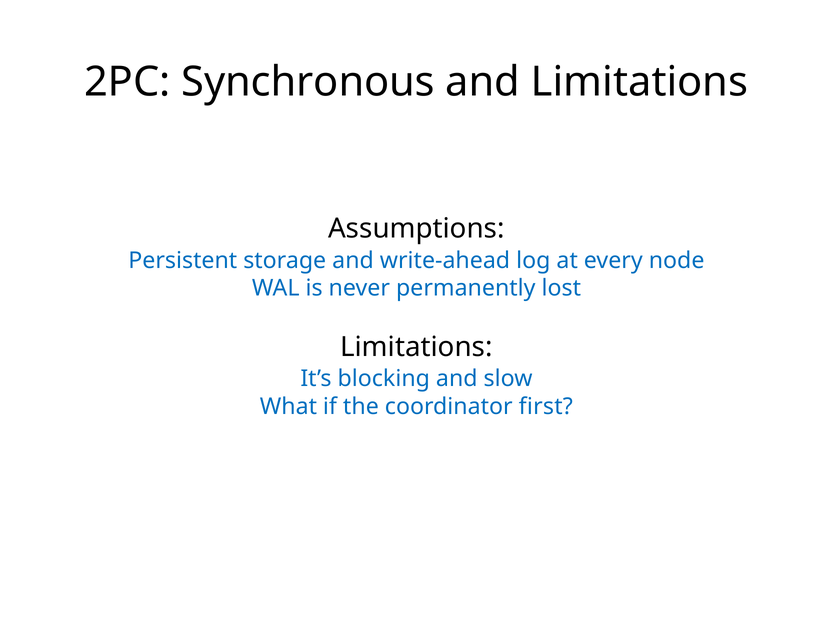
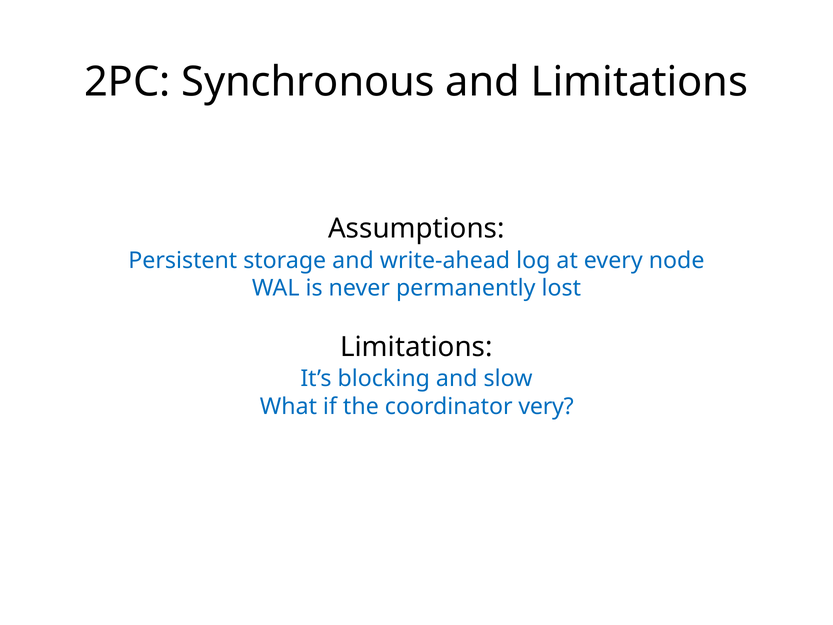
first: first -> very (546, 406)
